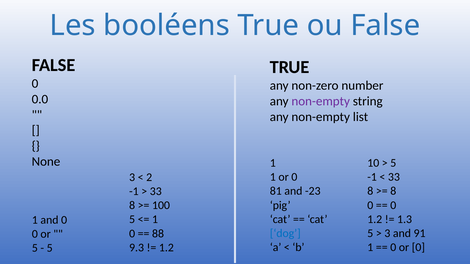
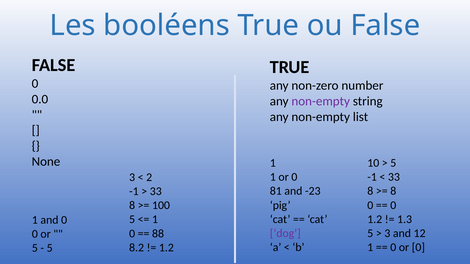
dog colour: blue -> purple (285, 234)
91: 91 -> 12 (420, 234)
9.3: 9.3 -> 8.2 (137, 248)
